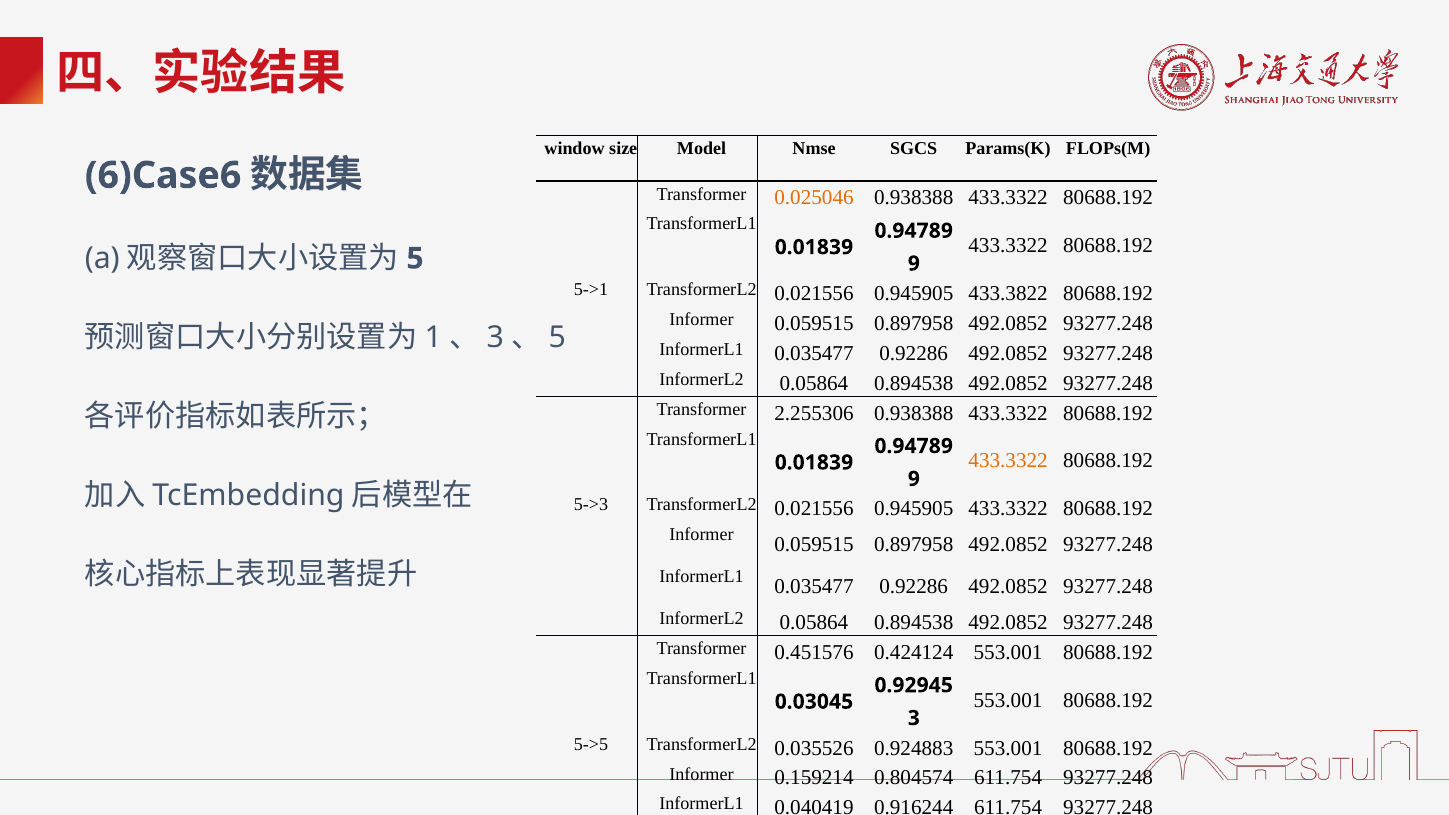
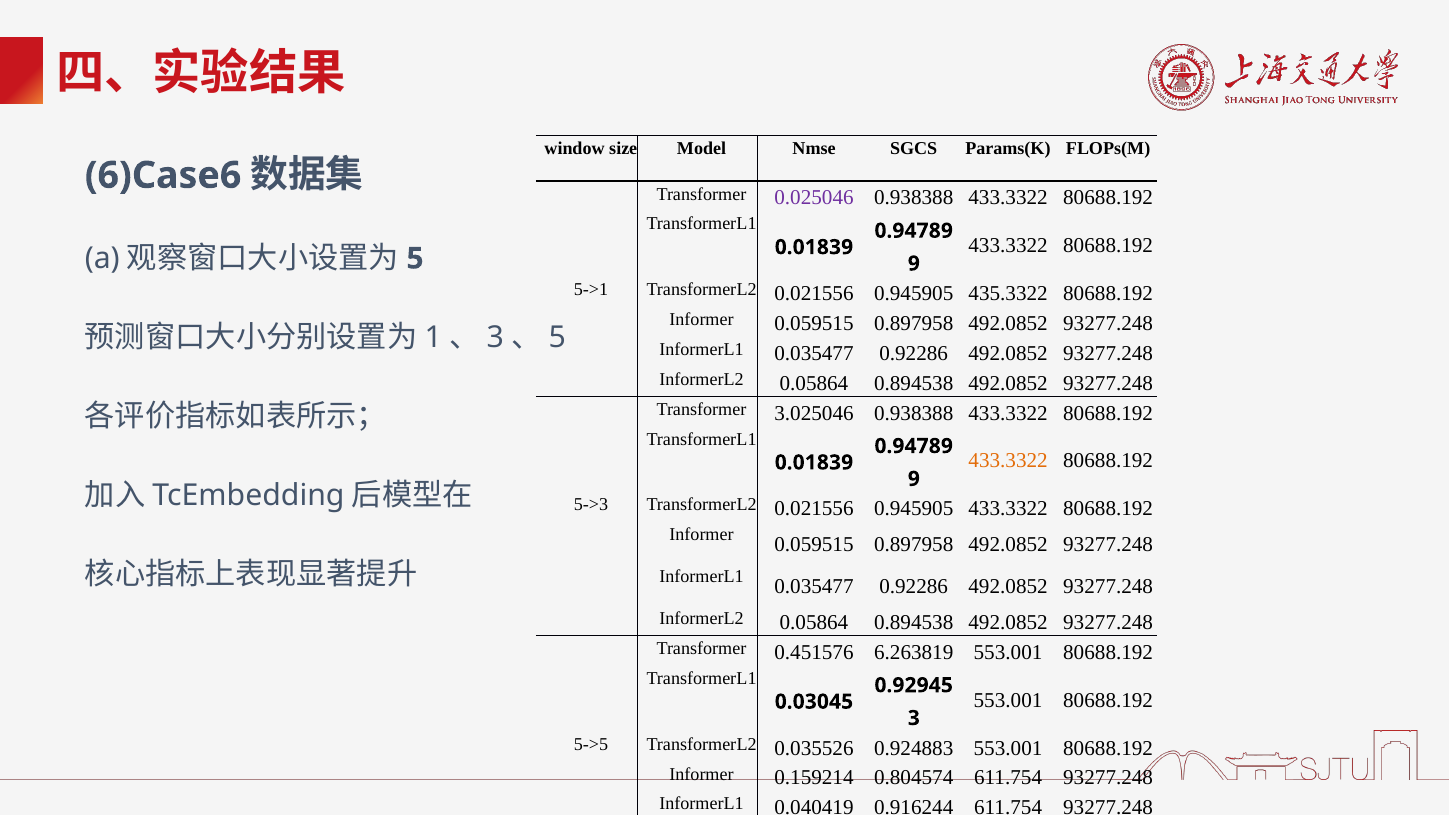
0.025046 colour: orange -> purple (814, 198)
433.3822: 433.3822 -> 435.3322 (1008, 294)
2.255306: 2.255306 -> 3.025046 (814, 413)
0.424124: 0.424124 -> 6.263819 (914, 652)
